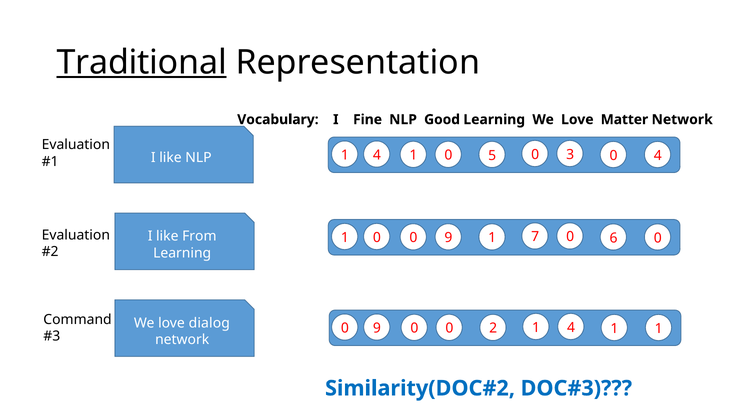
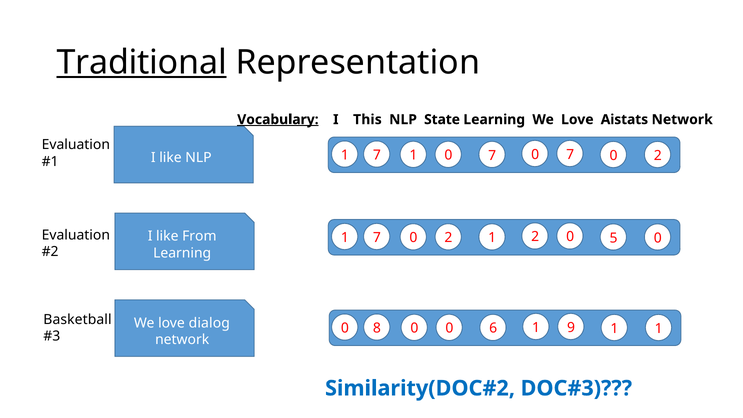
Vocabulary underline: none -> present (278, 120)
Fine: Fine -> This (367, 120)
Good: Good -> State (442, 120)
Matter: Matter -> Aistats (624, 120)
4: 4 -> 7 (377, 155)
1 0 5: 5 -> 7 (492, 155)
3: 3 -> 7 (570, 154)
4: 4 -> 2 (658, 155)
0: 0 -> 7 (377, 237)
9: 9 -> 2 (448, 238)
1 7: 7 -> 2 (535, 237)
6: 6 -> 5 (614, 238)
Command: Command -> Basketball (77, 319)
9: 9 -> 8 (377, 328)
2: 2 -> 6 (493, 328)
4: 4 -> 9 (571, 327)
